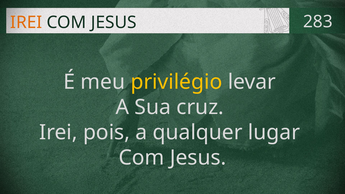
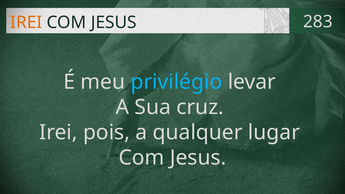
privilégio colour: yellow -> light blue (176, 82)
